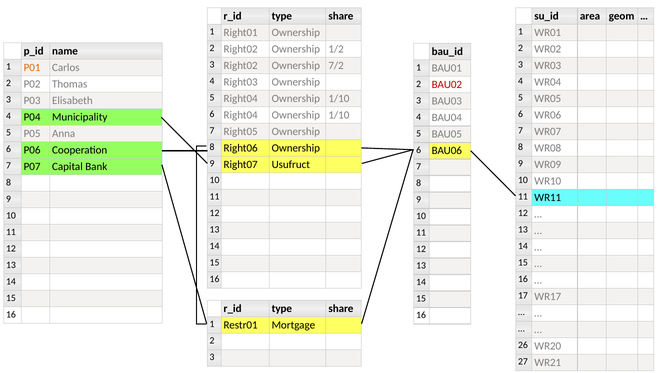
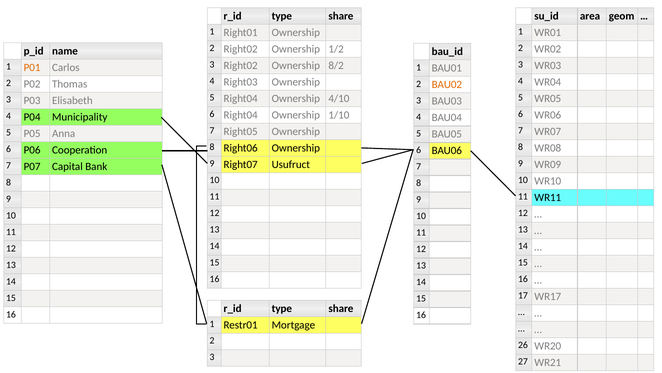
7/2: 7/2 -> 8/2 (336, 65)
BAU02 colour: red -> orange (447, 85)
5 Right04 Ownership 1/10: 1/10 -> 4/10 (339, 98)
